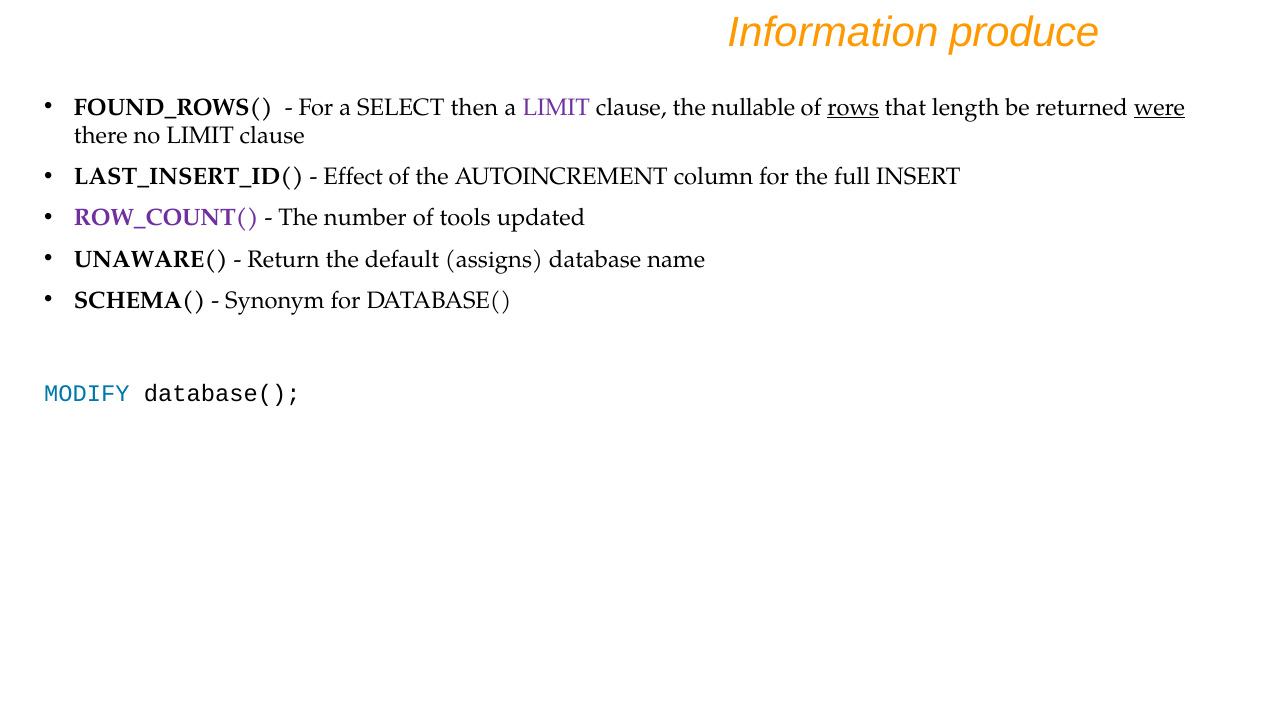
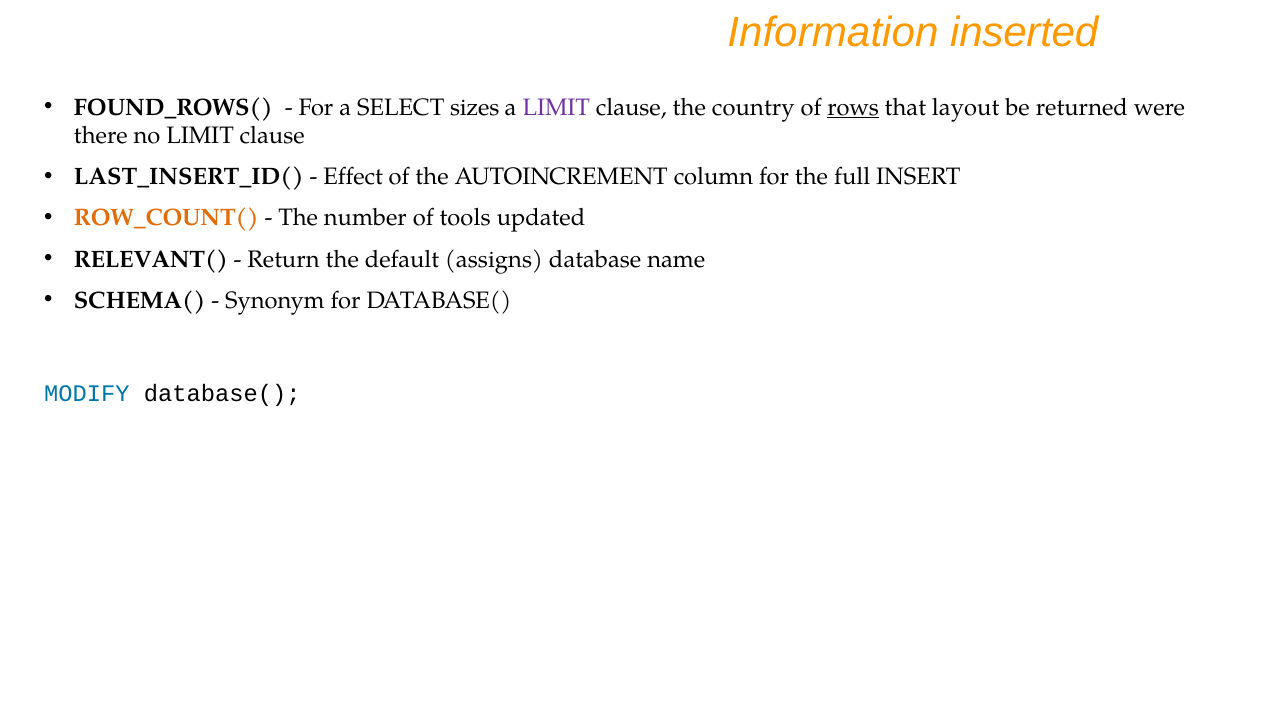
produce: produce -> inserted (1024, 33)
then: then -> sizes (475, 107)
nullable: nullable -> country (753, 107)
length: length -> layout (966, 107)
were underline: present -> none (1159, 107)
ROW_COUNT( colour: purple -> orange (166, 218)
UNAWARE(: UNAWARE( -> RELEVANT( (151, 259)
